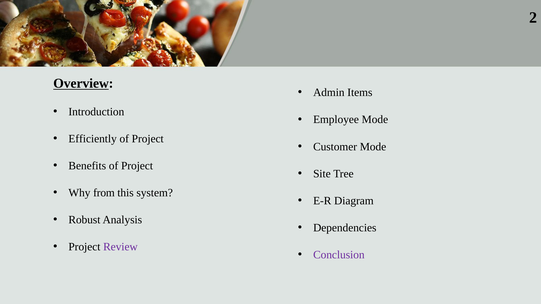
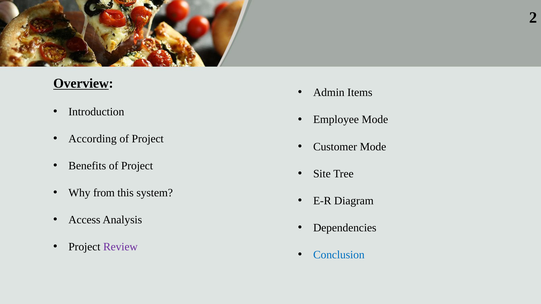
Efficiently: Efficiently -> According (93, 139)
Robust: Robust -> Access (84, 220)
Conclusion colour: purple -> blue (339, 255)
